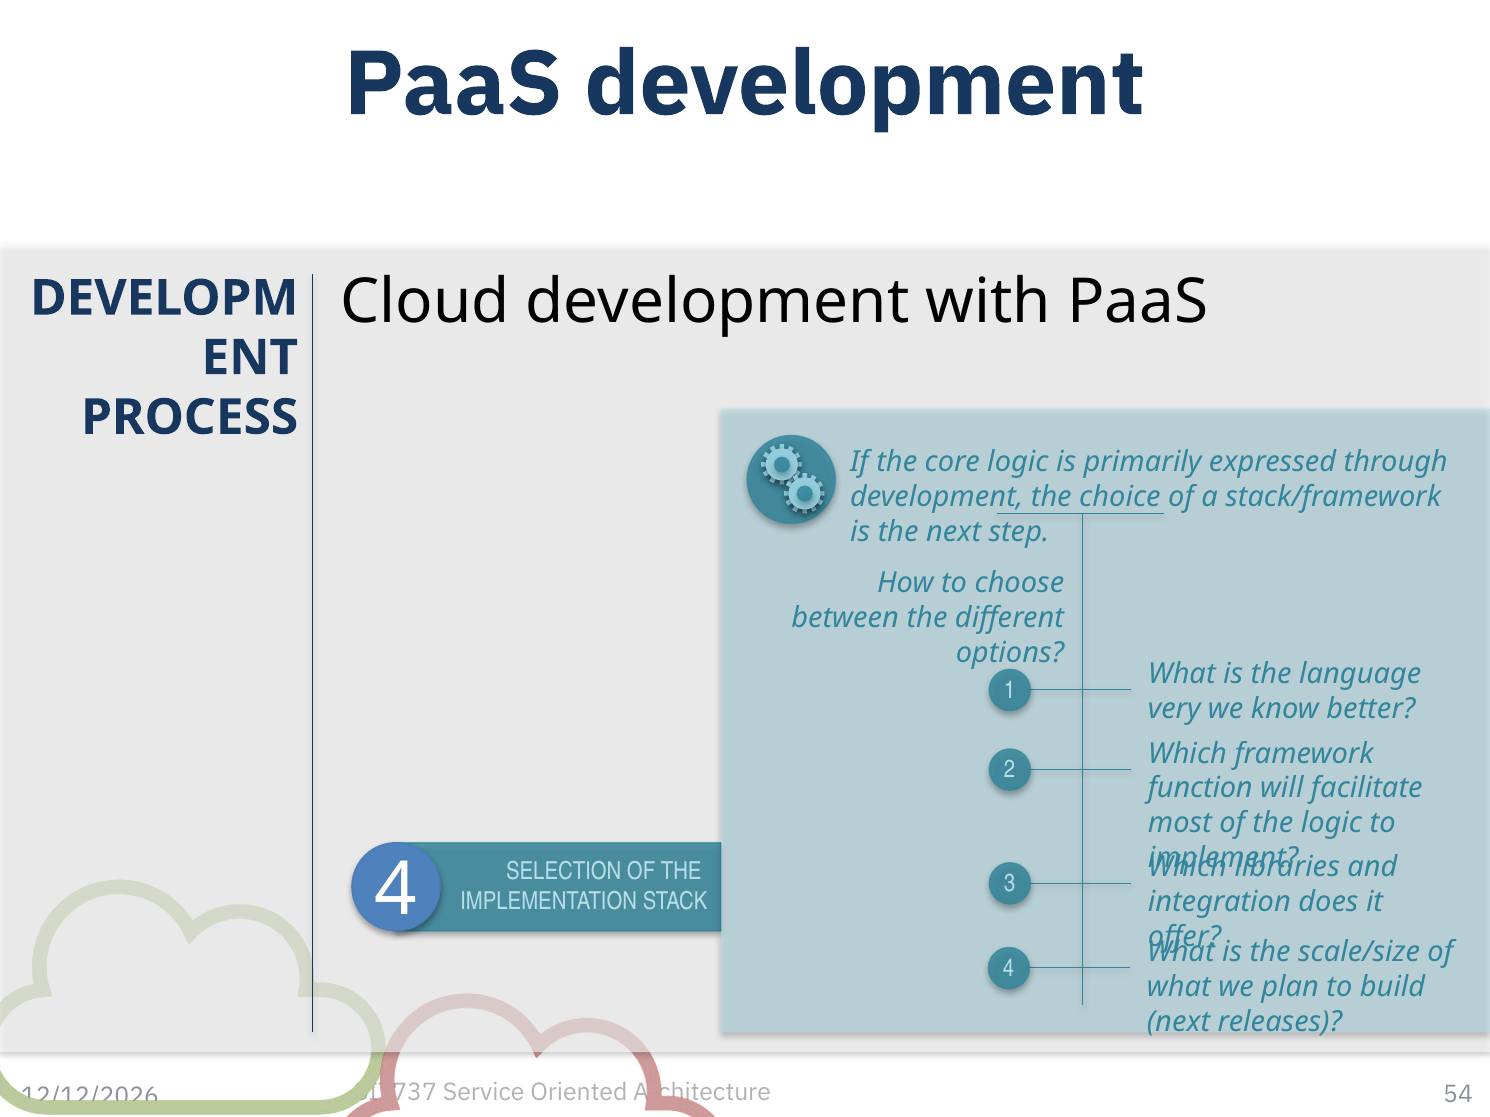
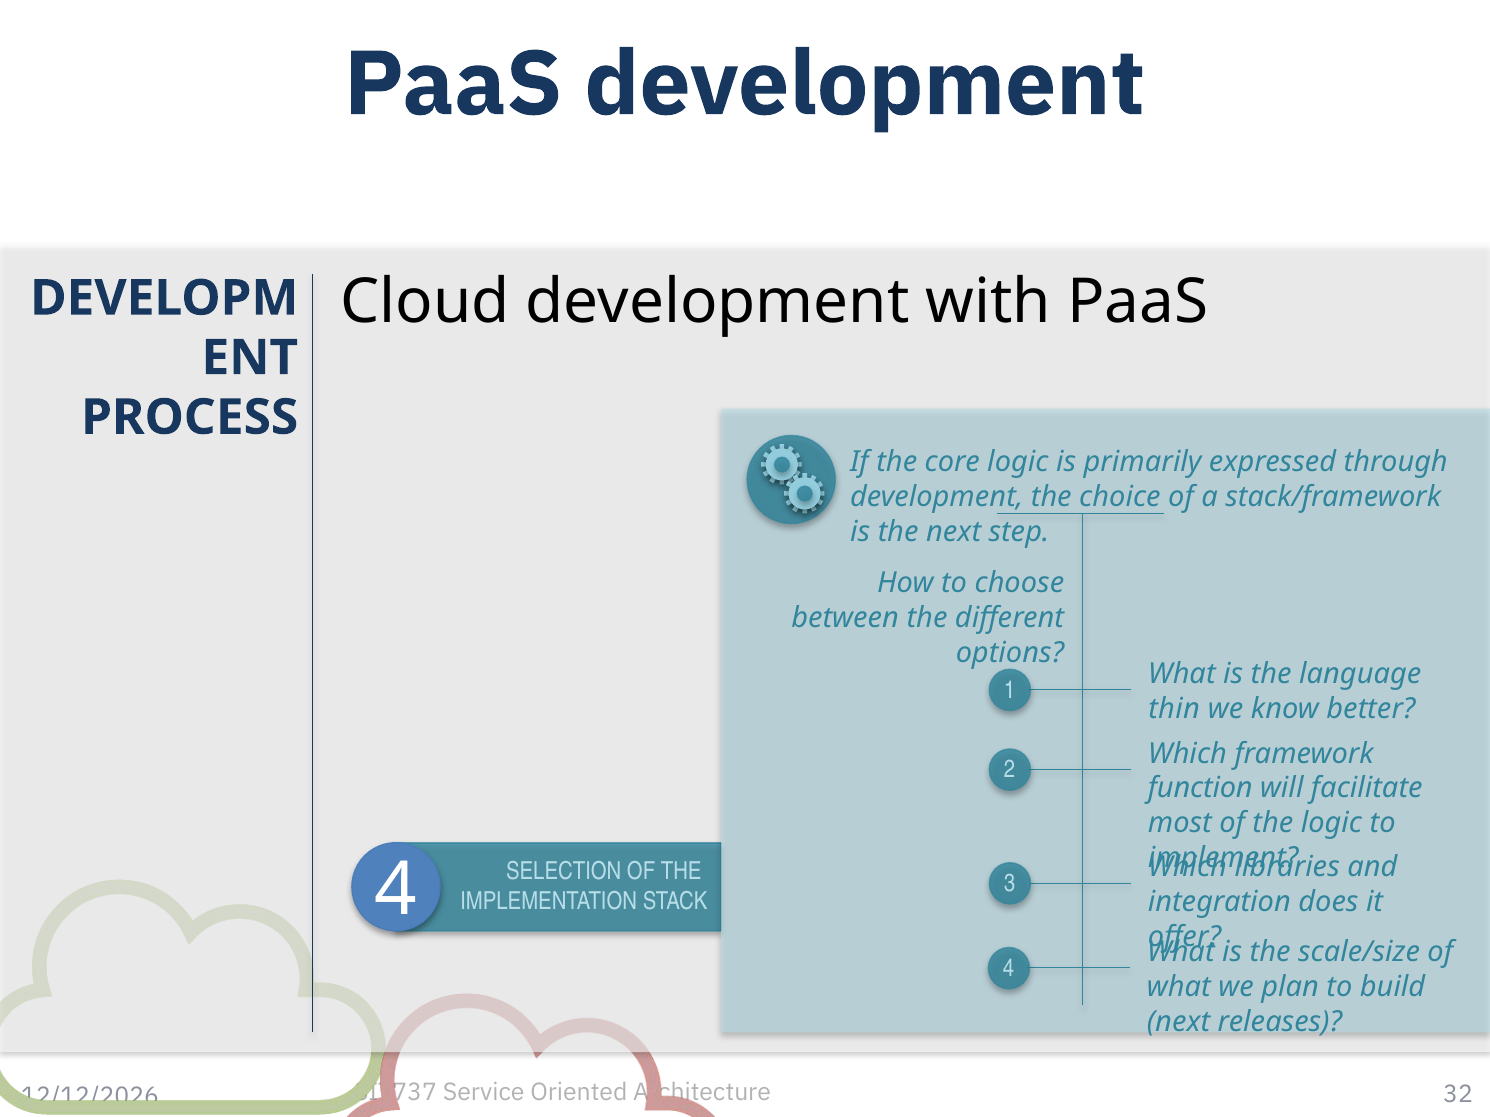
very: very -> thin (1174, 709)
54: 54 -> 32 (1458, 1095)
